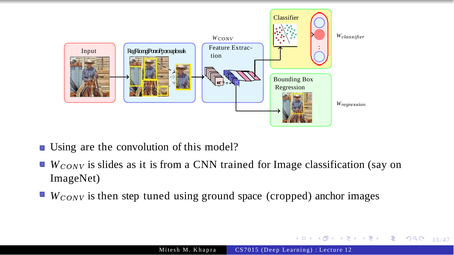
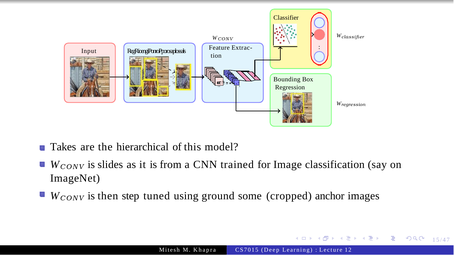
Using: Using -> Takes (63, 147)
convolution: convolution -> hierarchical (143, 147)
space: space -> some (250, 196)
